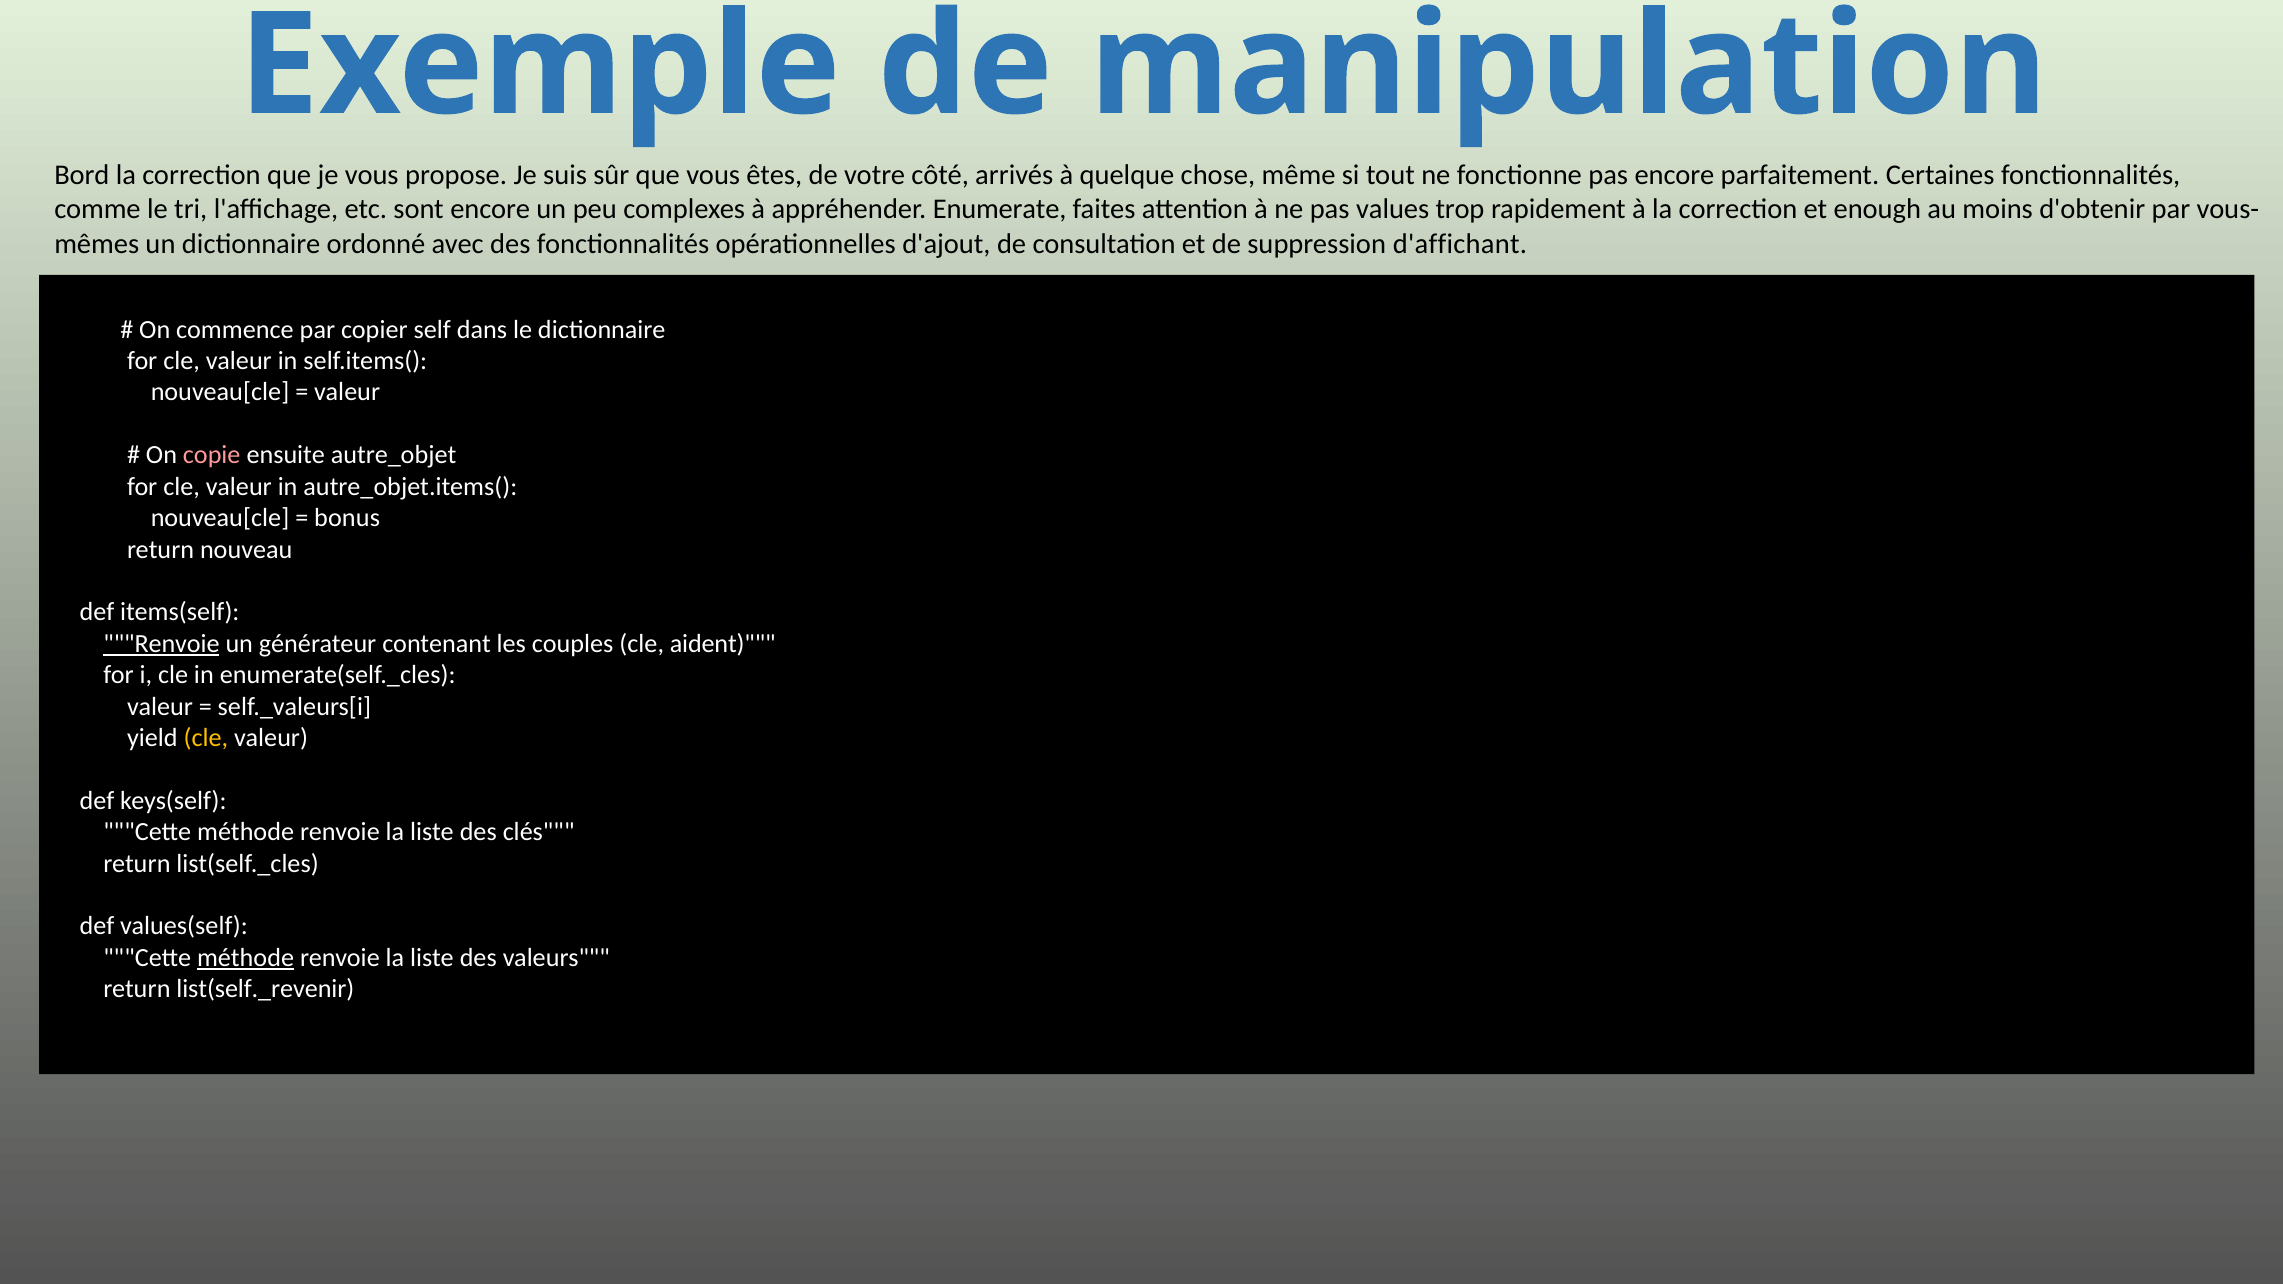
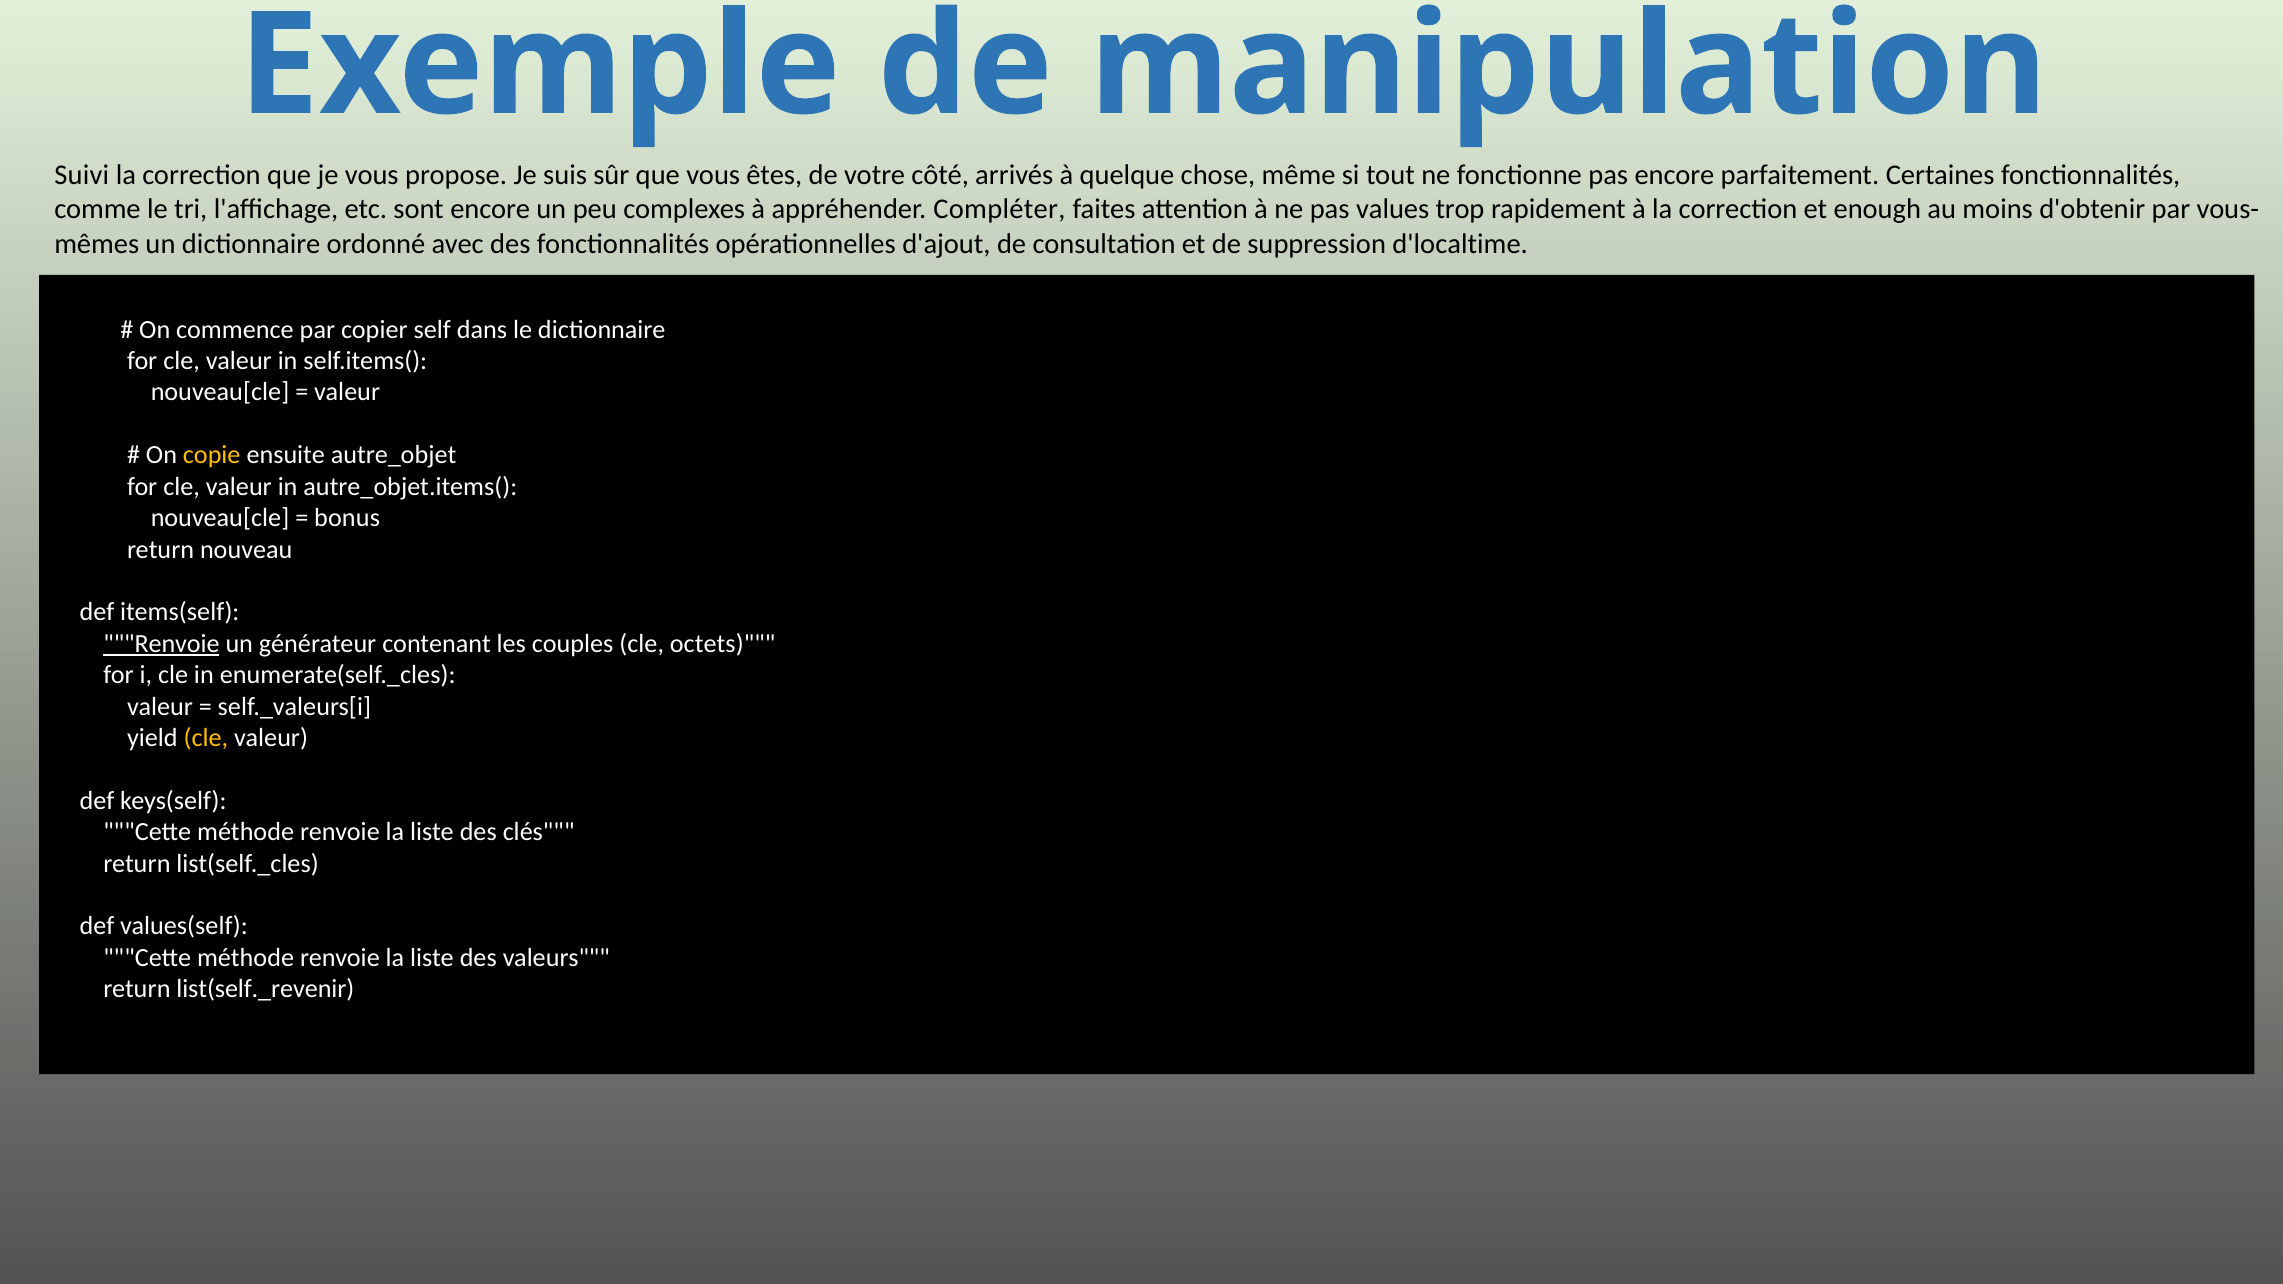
Bord: Bord -> Suivi (82, 175)
Enumerate: Enumerate -> Compléter (999, 210)
d'affichant: d'affichant -> d'localtime (1460, 244)
copie colour: pink -> yellow (212, 455)
aident: aident -> octets (723, 644)
méthode underline: present -> none (246, 958)
